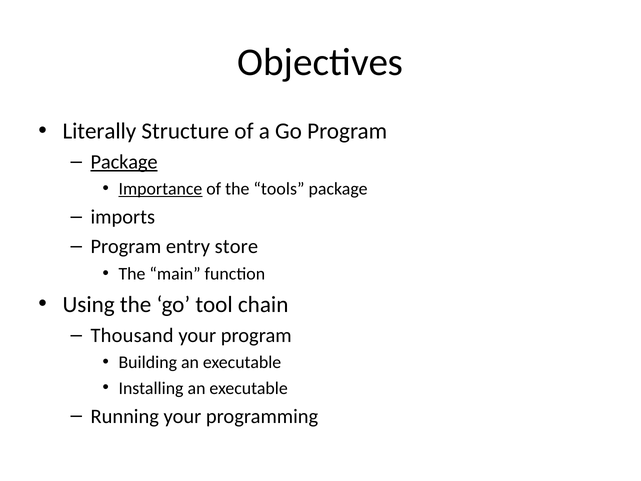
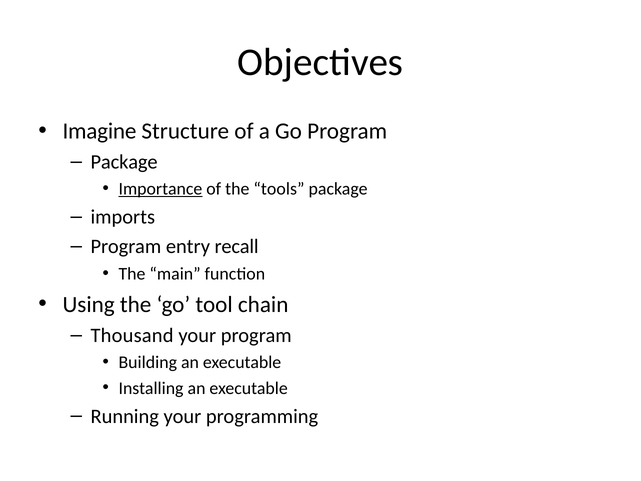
Literally: Literally -> Imagine (99, 131)
Package underline: present -> none (124, 162)
store: store -> recall (237, 247)
